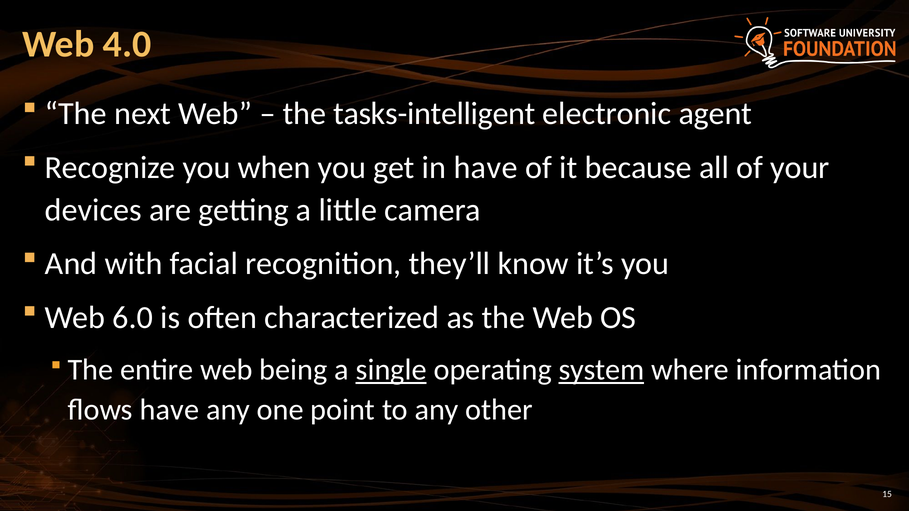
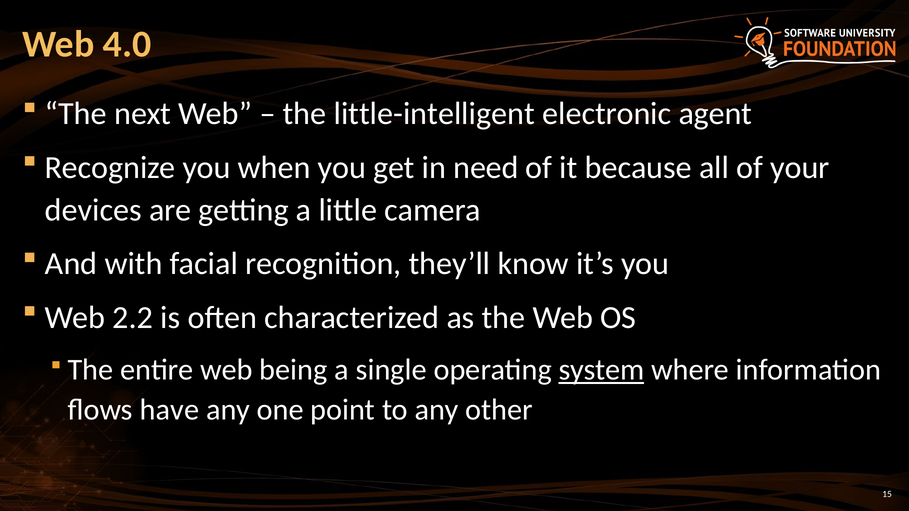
tasks-intelligent: tasks-intelligent -> little-intelligent (434, 114)
in have: have -> need (486, 168)
6.0: 6.0 -> 2.2 (133, 318)
single underline: present -> none (391, 370)
